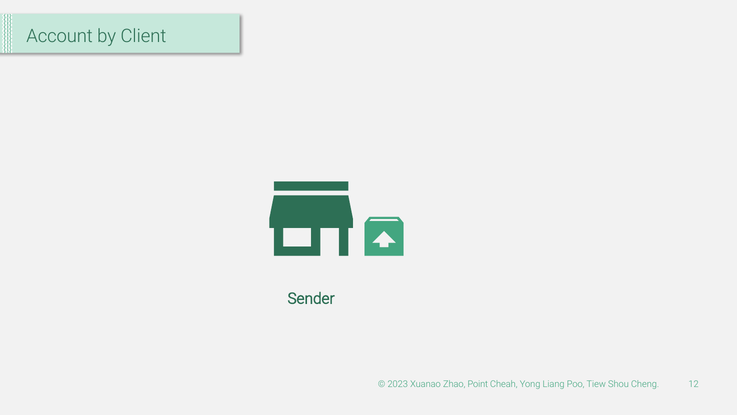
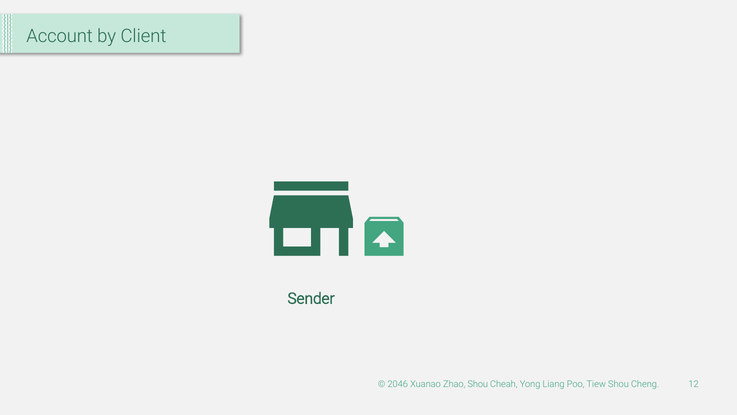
2023: 2023 -> 2046 (398, 384)
Zhao Point: Point -> Shou (478, 384)
